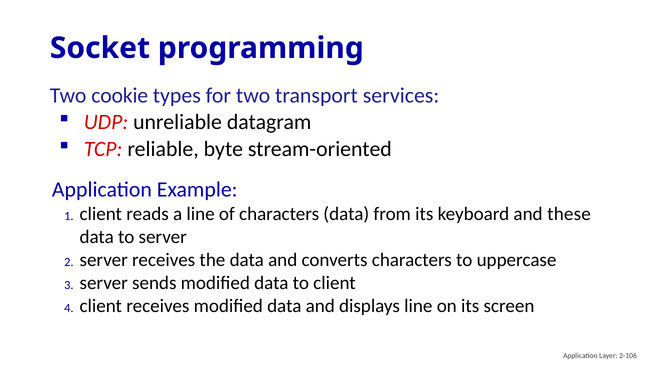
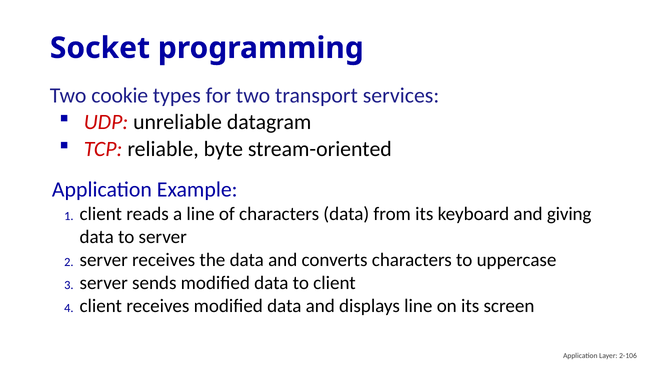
these: these -> giving (569, 214)
